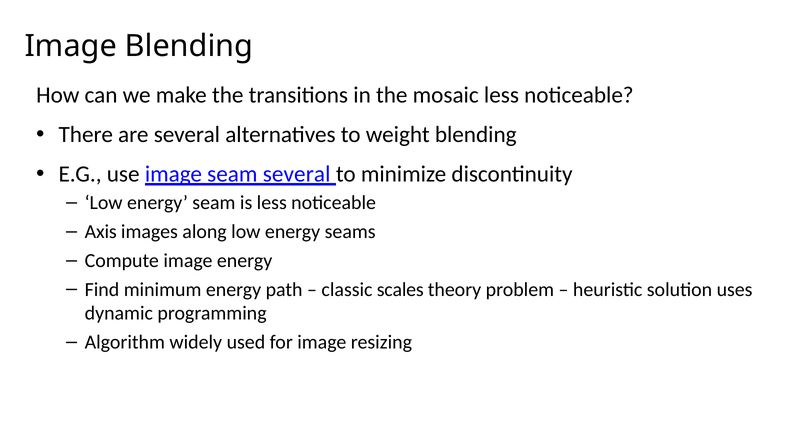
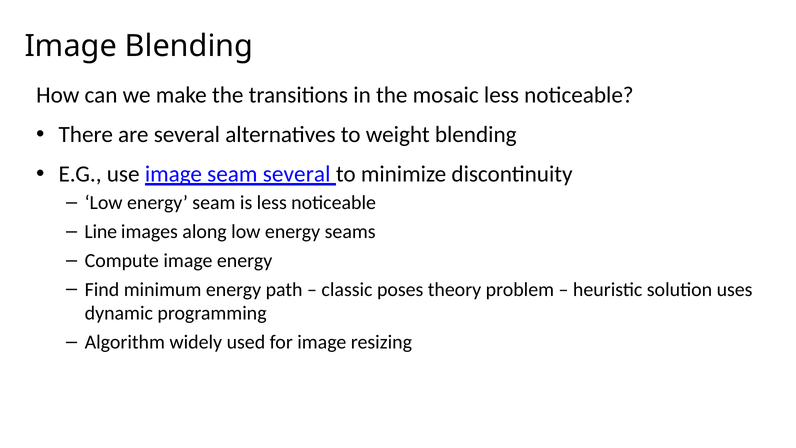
Axis: Axis -> Line (101, 232)
scales: scales -> poses (400, 289)
